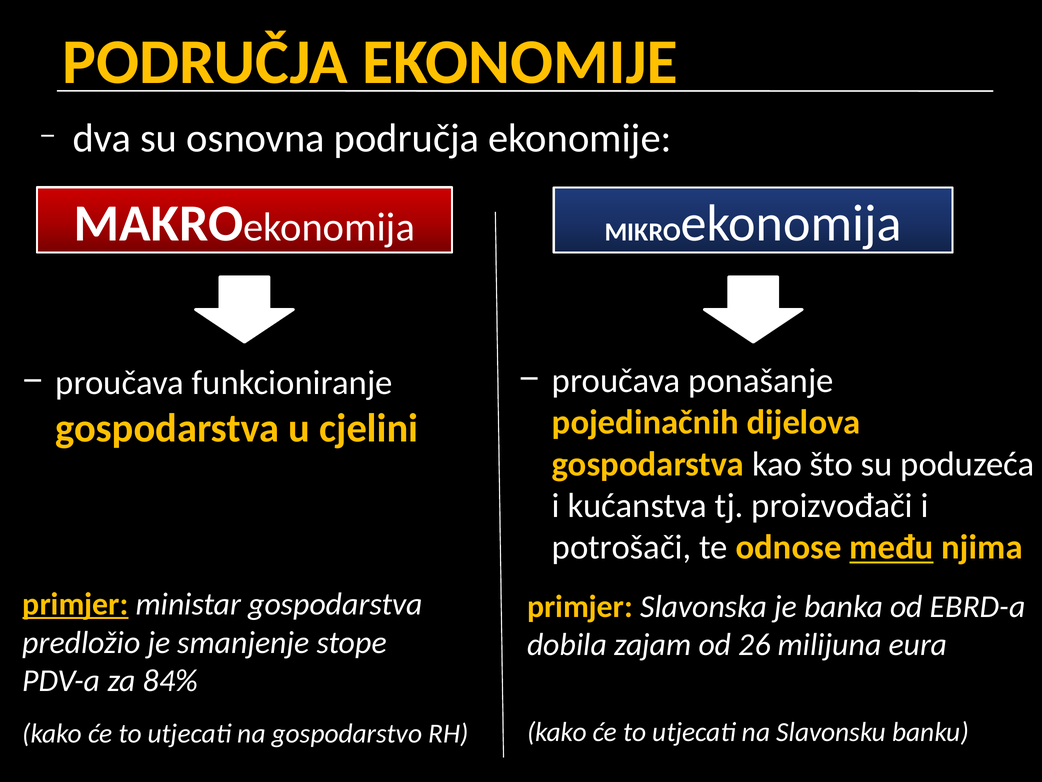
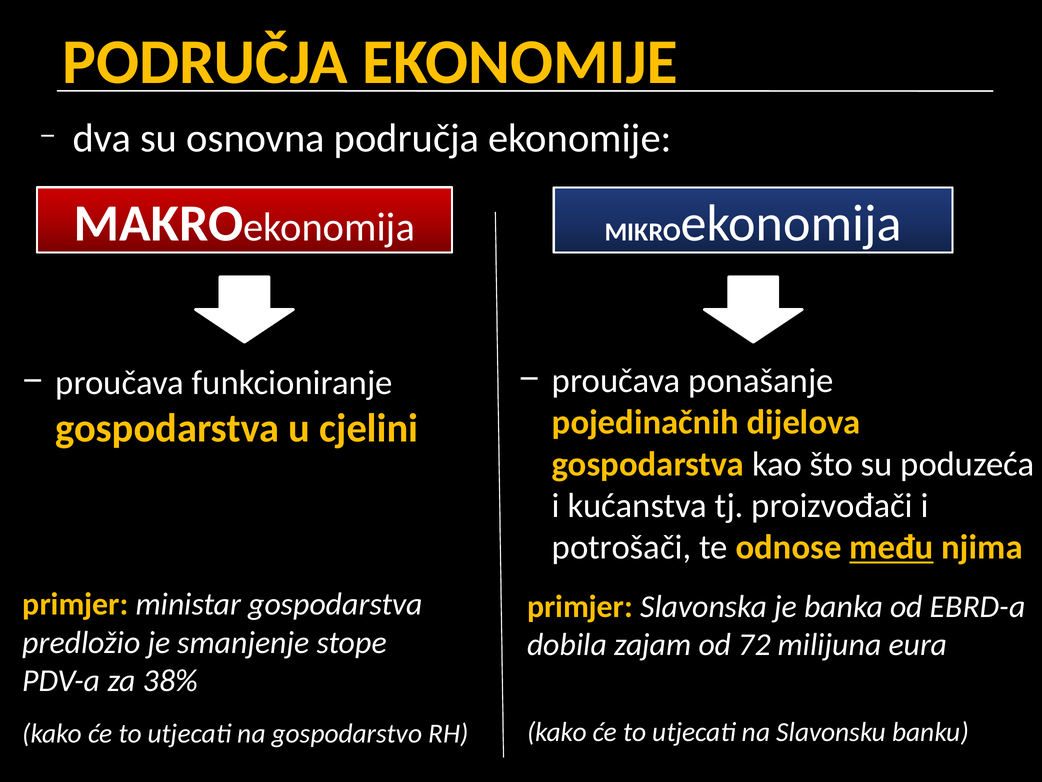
primjer underline: present -> none (75, 604)
26: 26 -> 72 (755, 645)
84%: 84% -> 38% (170, 680)
